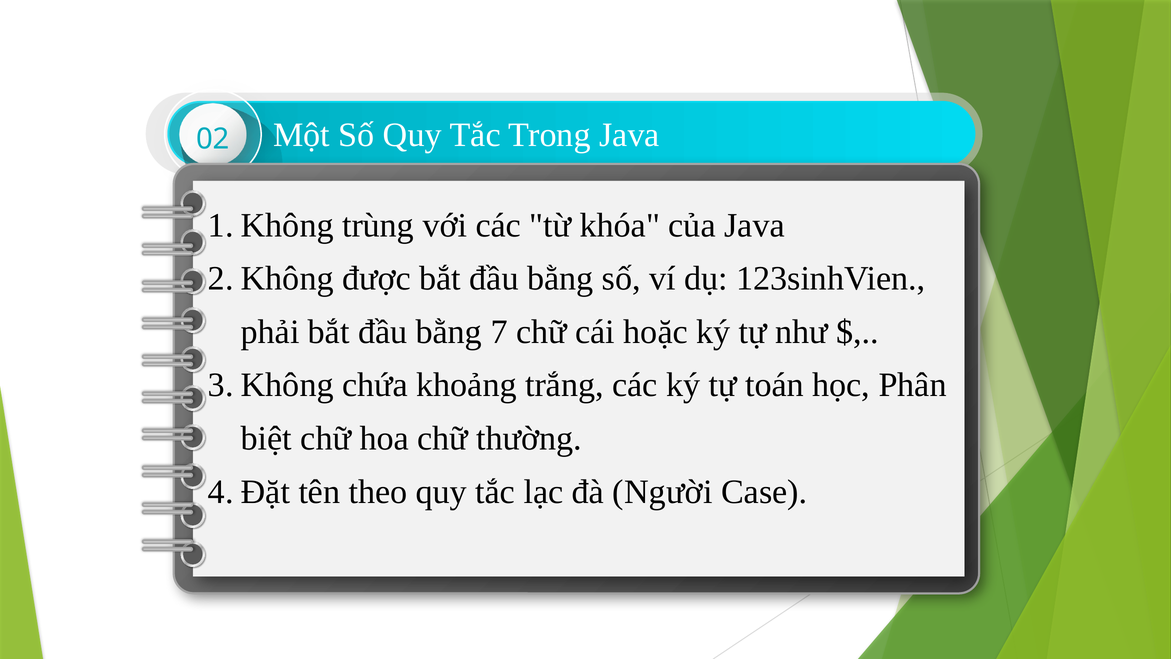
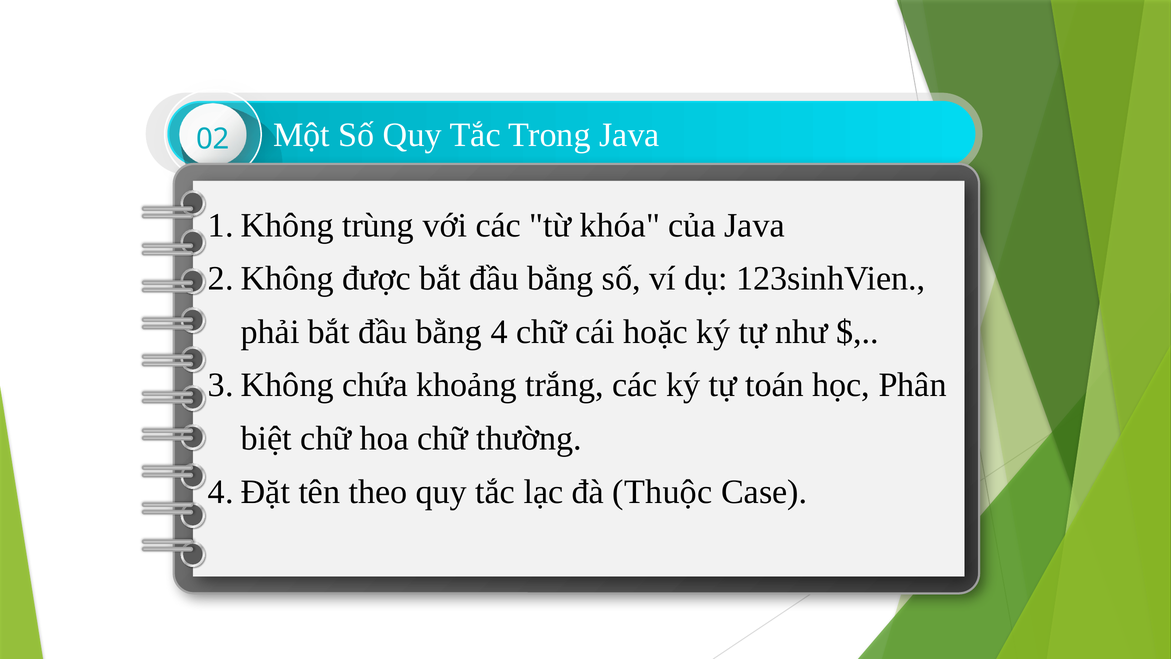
7: 7 -> 4 (499, 332)
Người: Người -> Thuộc (662, 492)
